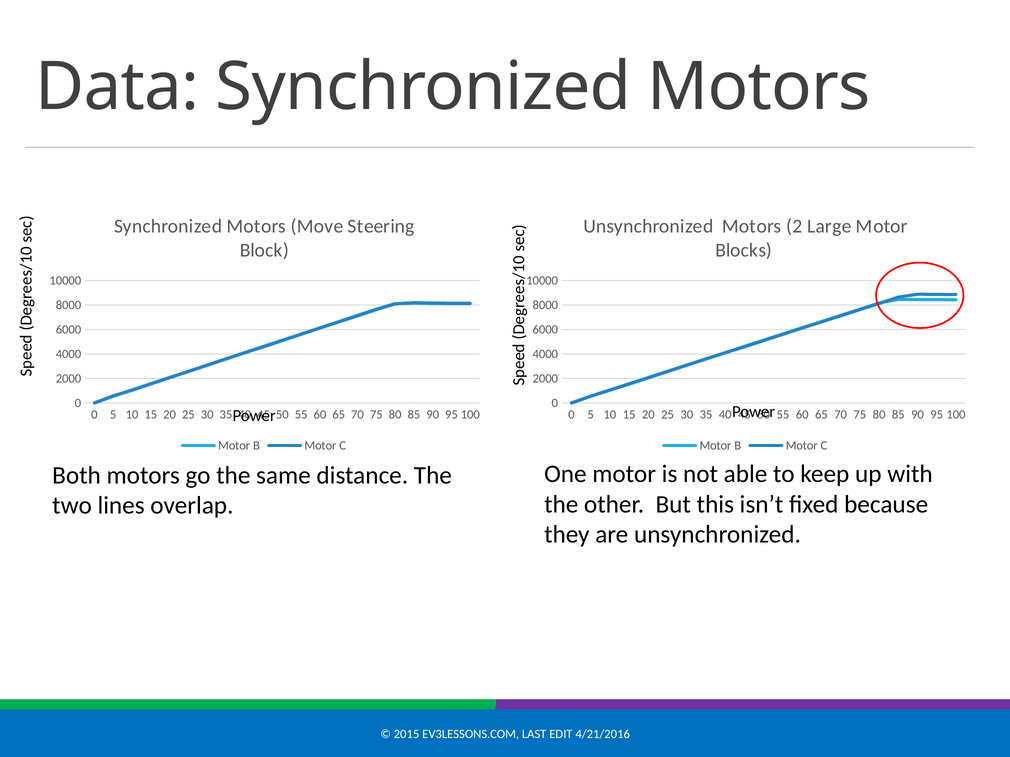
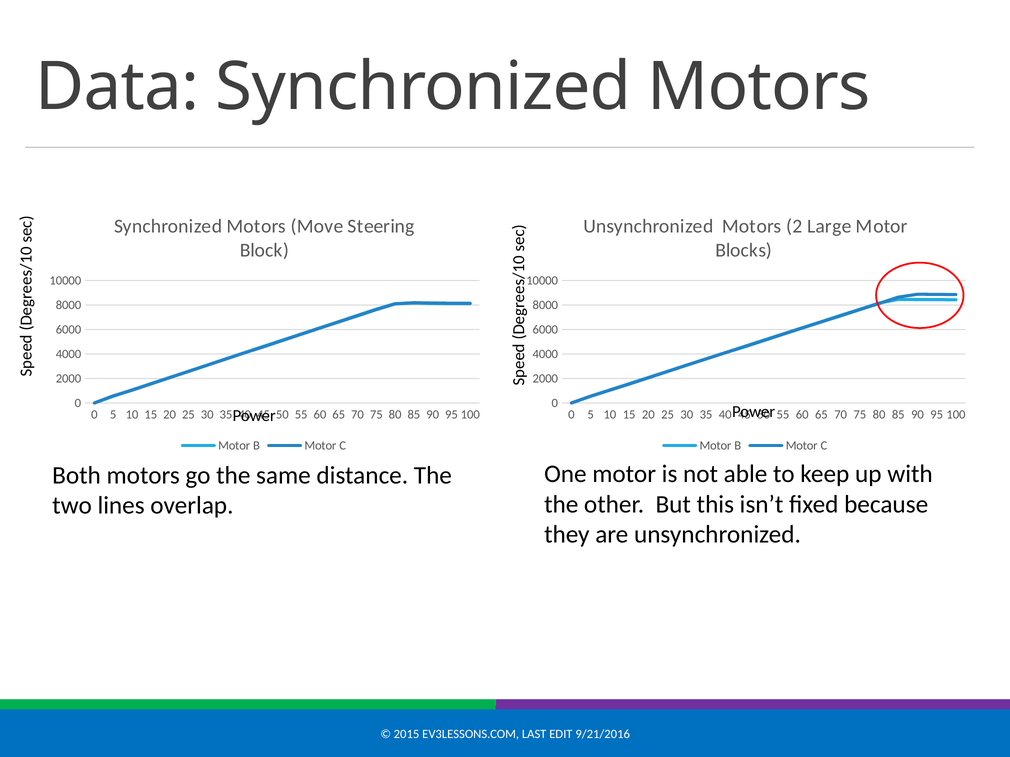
4/21/2016: 4/21/2016 -> 9/21/2016 (603, 734)
